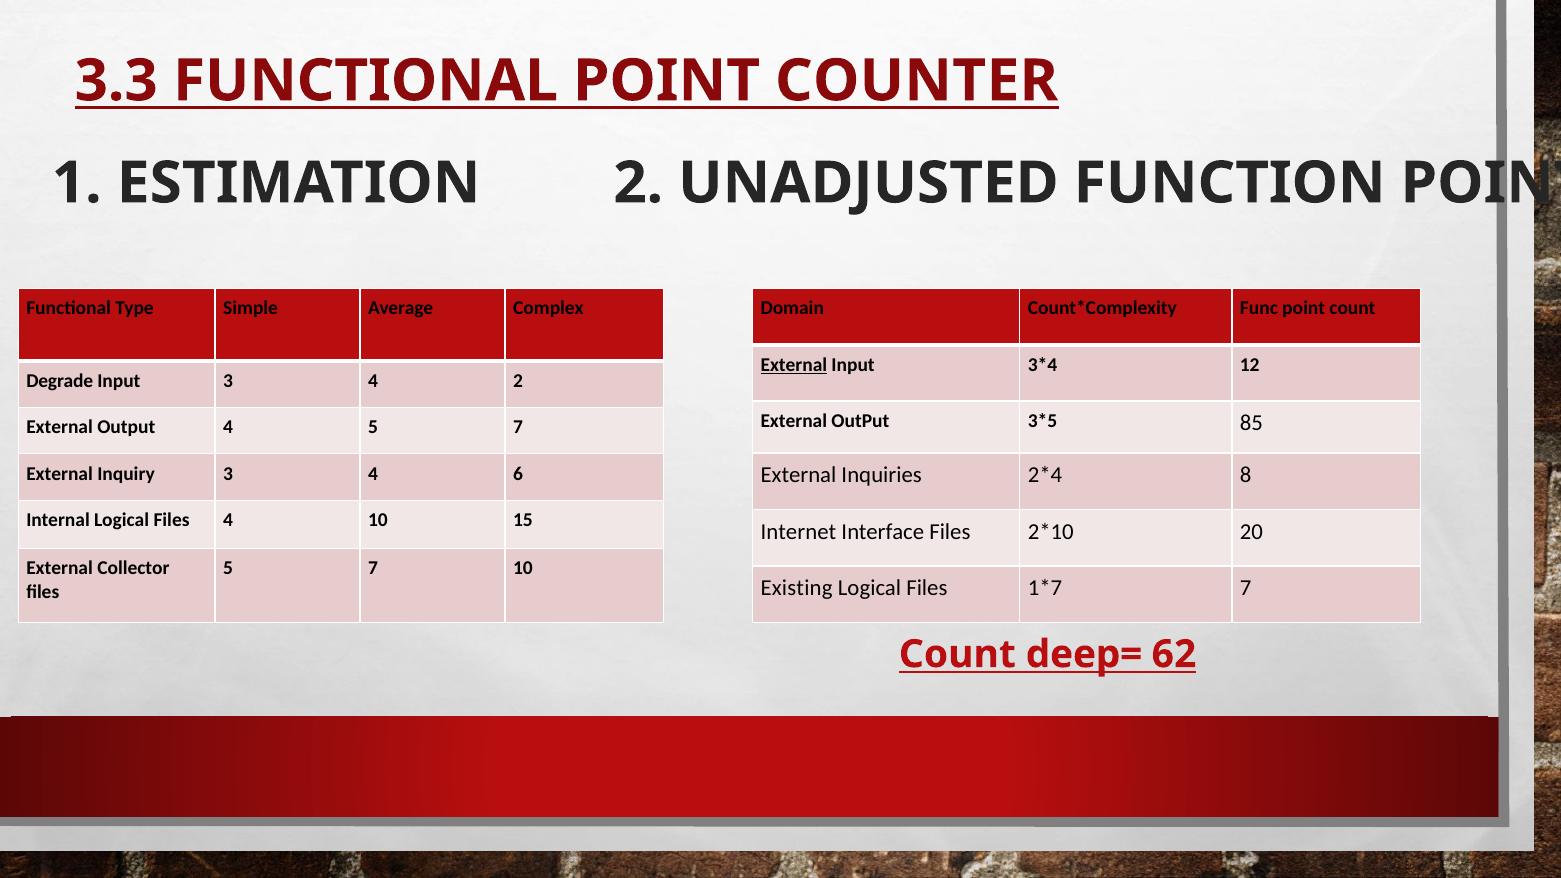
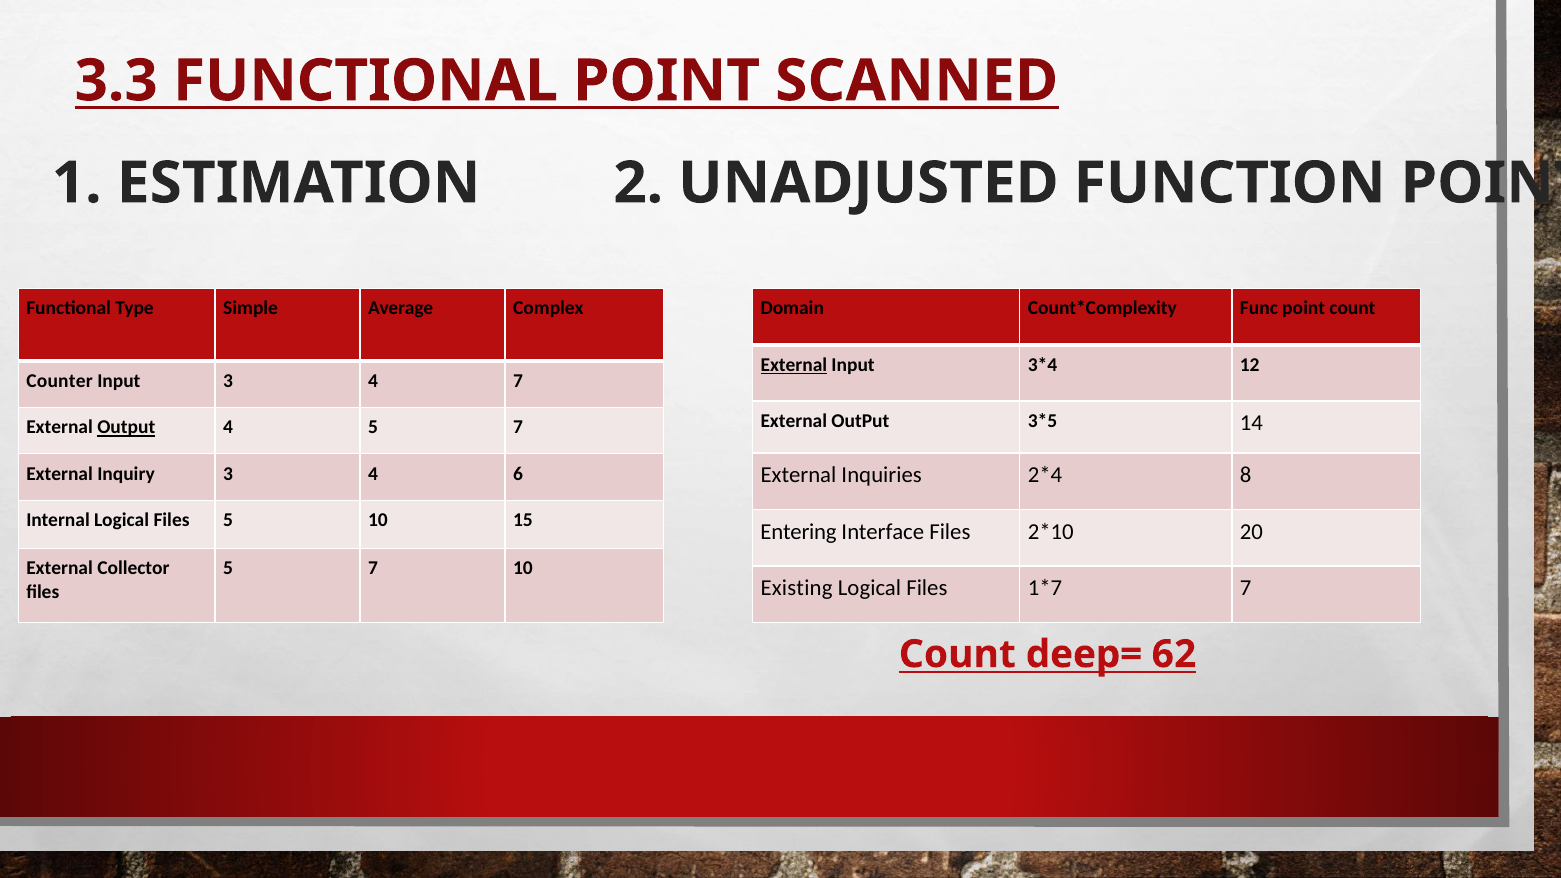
COUNTER: COUNTER -> SCANNED (917, 81)
Degrade: Degrade -> Counter (60, 381)
4 2: 2 -> 7 (518, 381)
85: 85 -> 14 (1251, 423)
Output underline: none -> present (126, 428)
Logical Files 4: 4 -> 5 (228, 520)
Internet: Internet -> Entering (799, 532)
